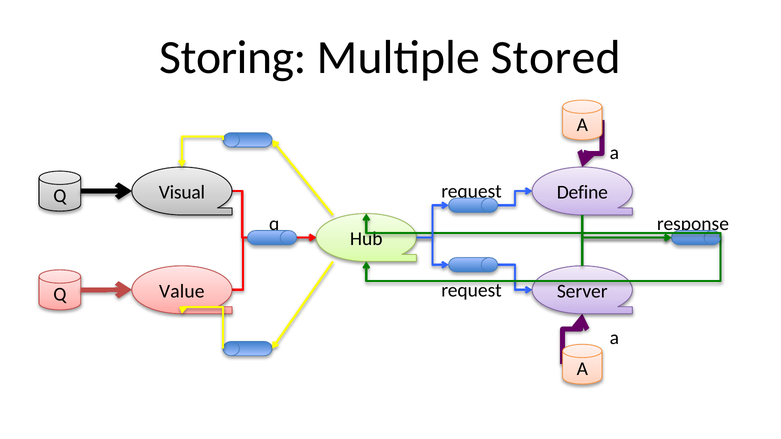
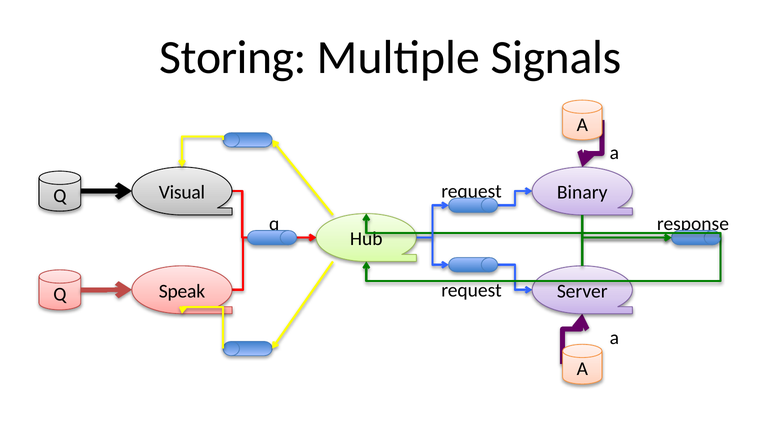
Stored: Stored -> Signals (556, 58)
Define: Define -> Binary (582, 192)
Value: Value -> Speak (182, 291)
